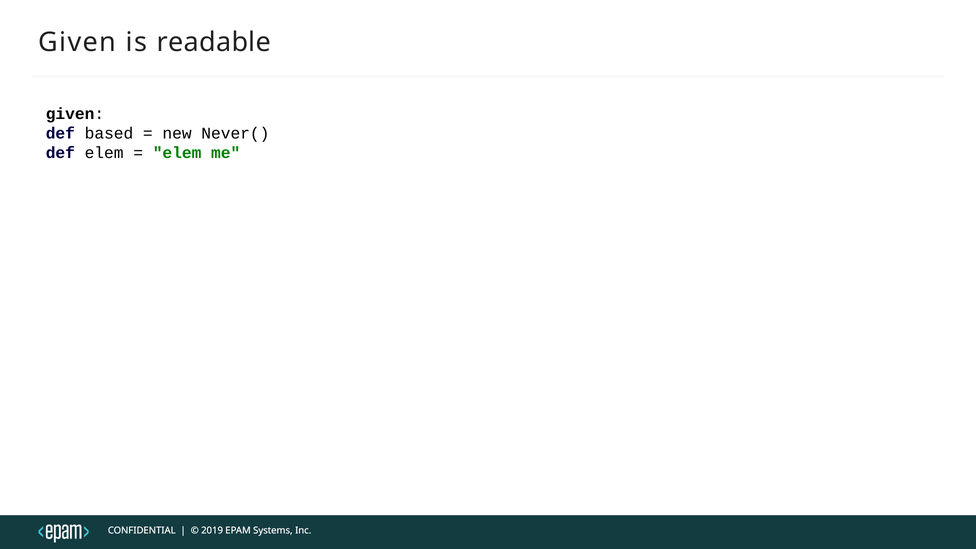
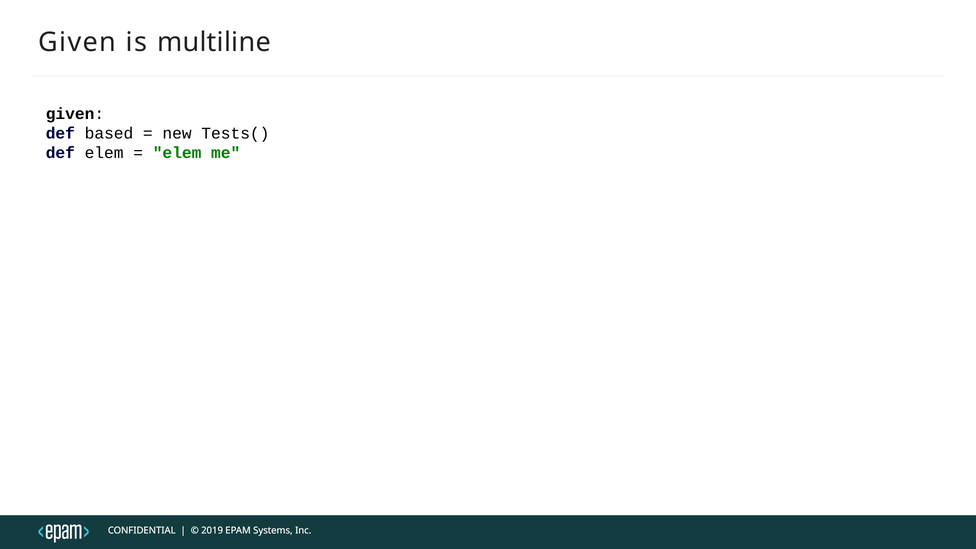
readable: readable -> multiline (214, 42)
Never(: Never( -> Tests( (235, 133)
